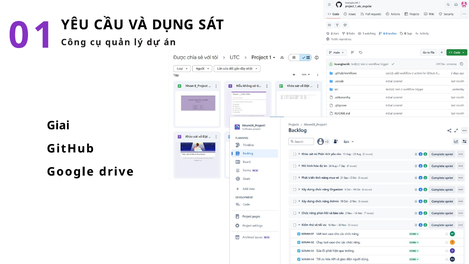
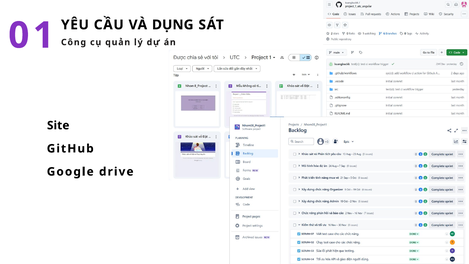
Giai: Giai -> Site (58, 125)
